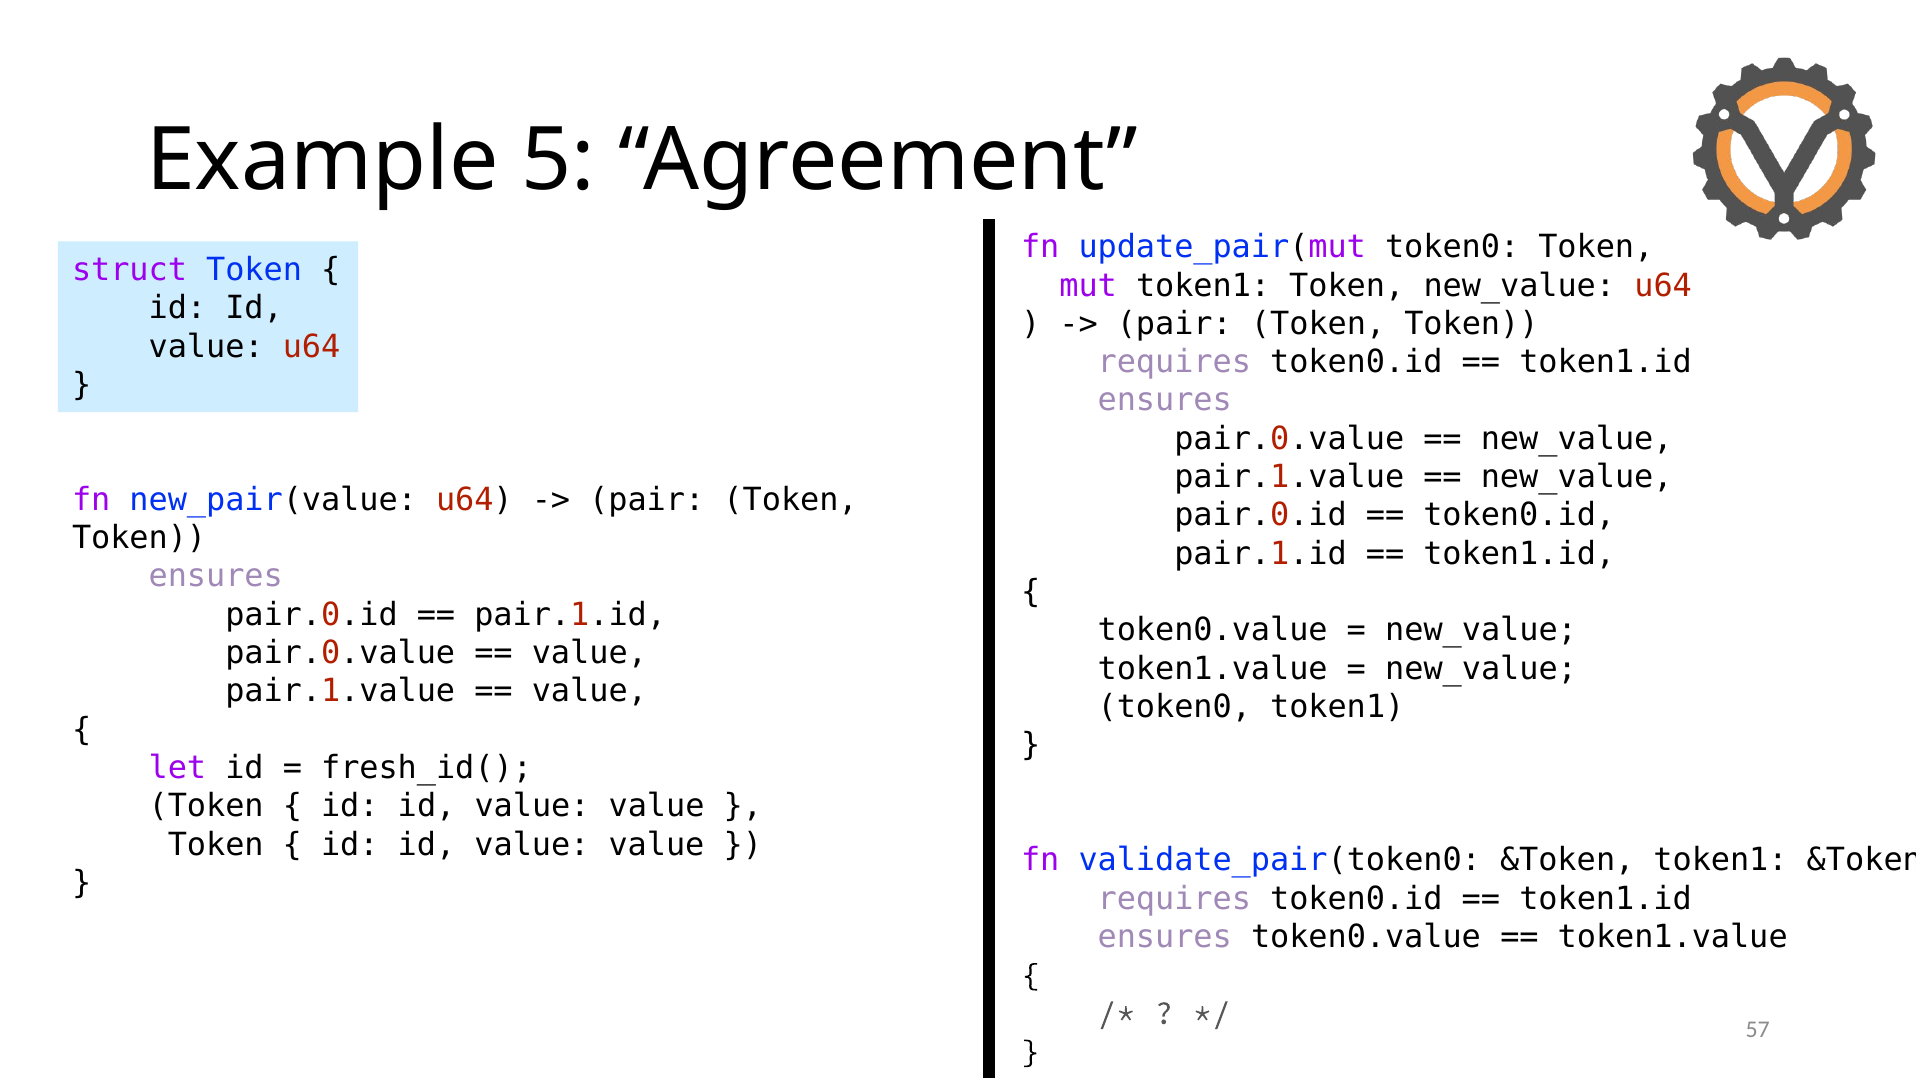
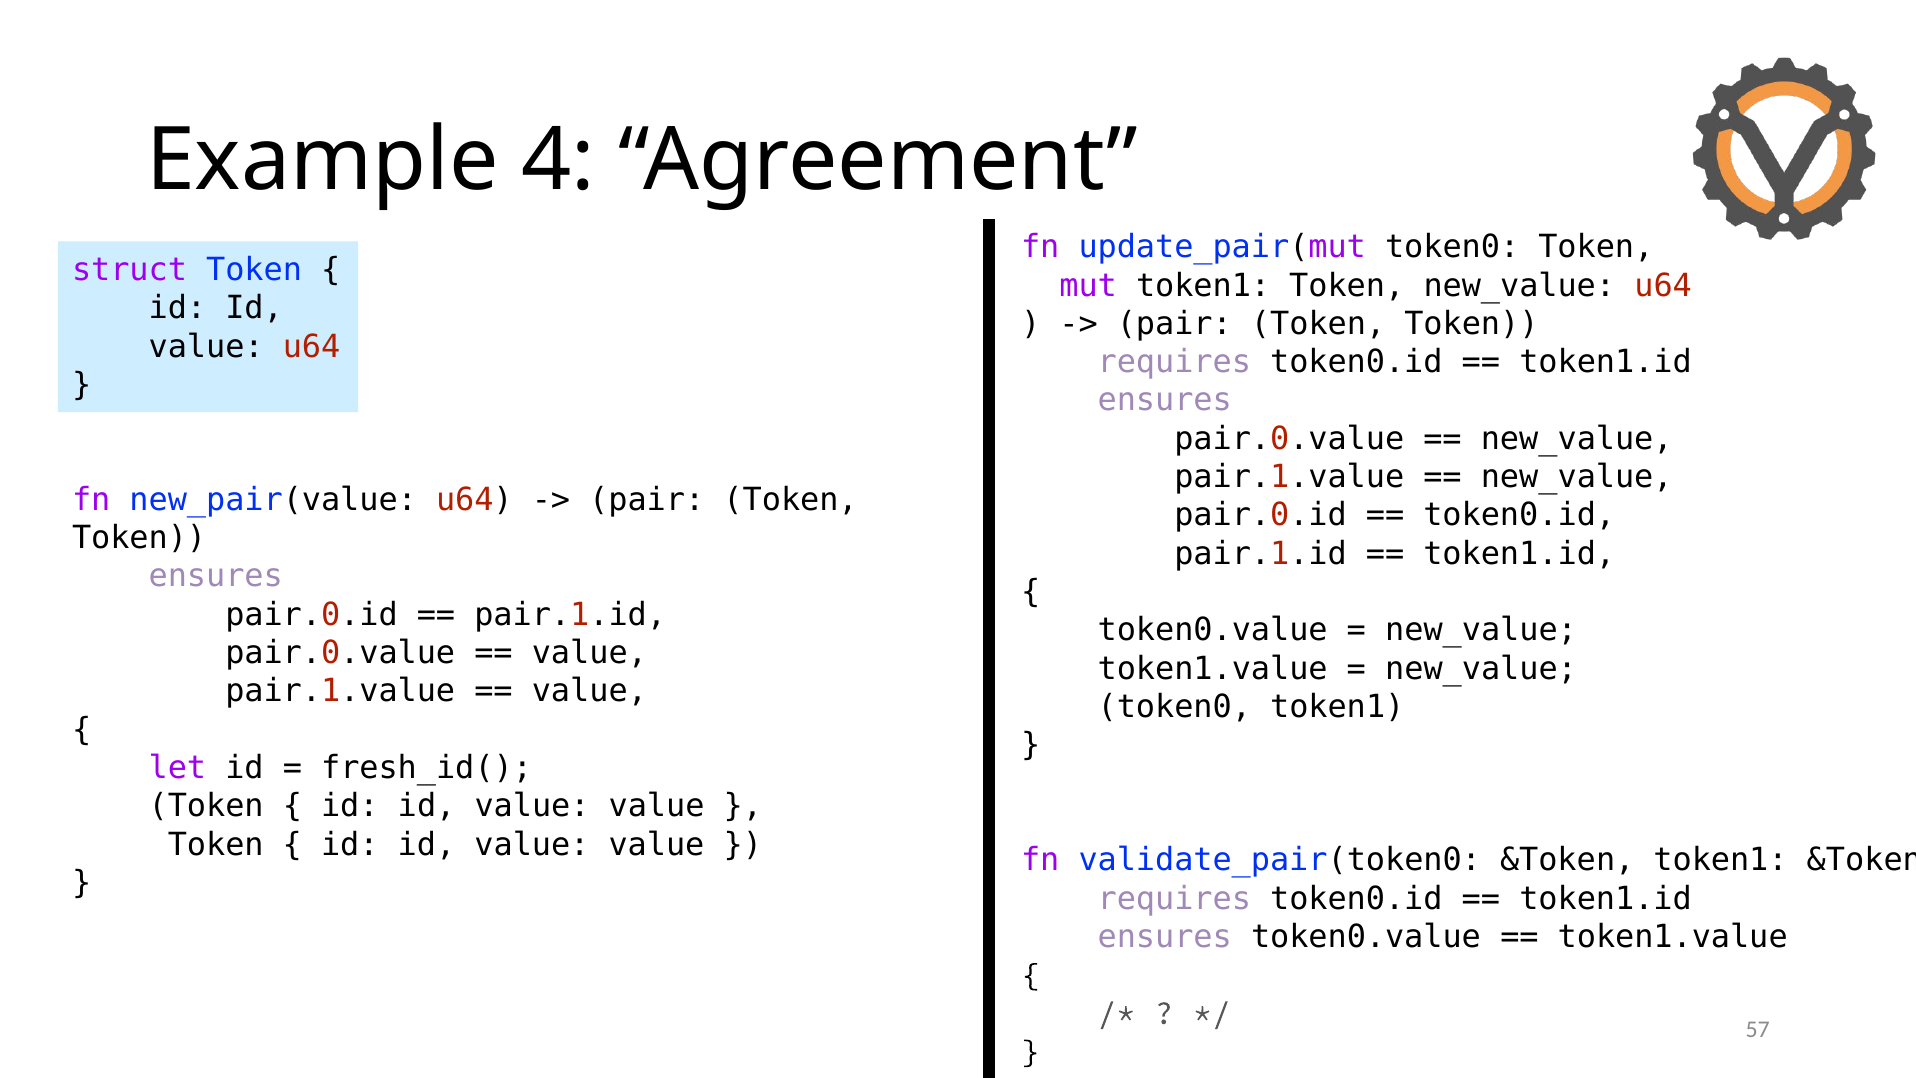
5: 5 -> 4 (559, 161)
